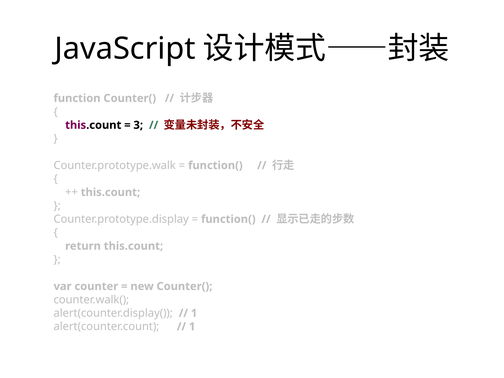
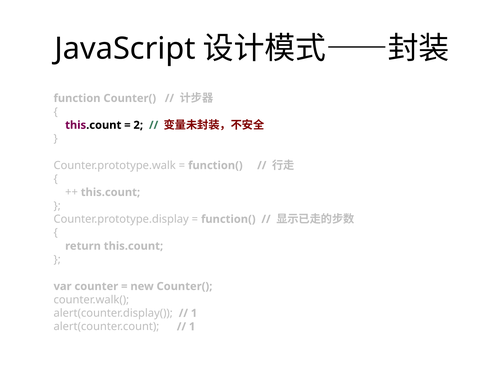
3: 3 -> 2 (138, 125)
